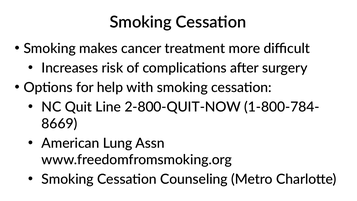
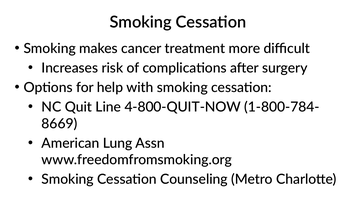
2-800-QUIT-NOW: 2-800-QUIT-NOW -> 4-800-QUIT-NOW (183, 107)
